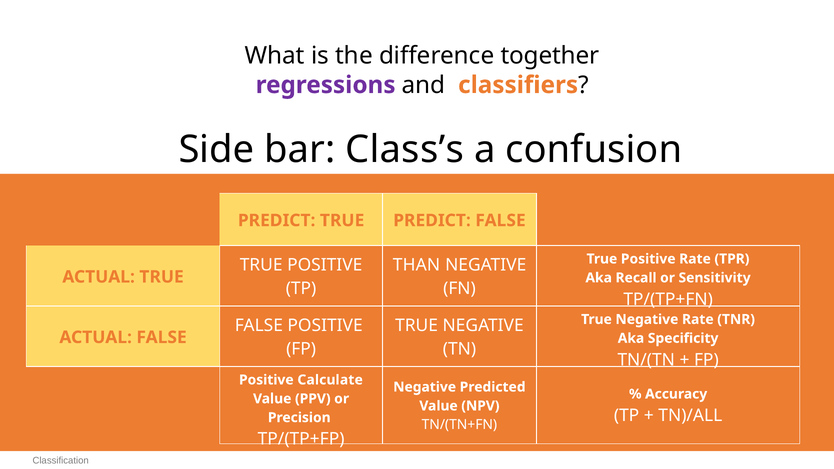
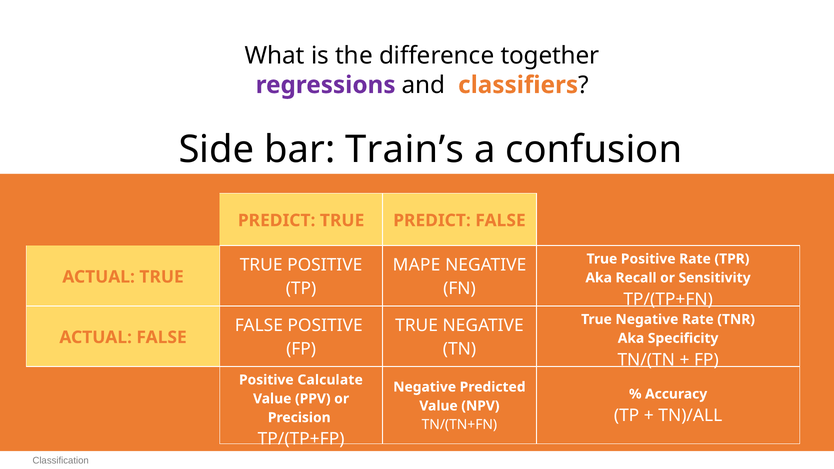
Class’s: Class’s -> Train’s (405, 150)
THAN: THAN -> MAPE (417, 265)
